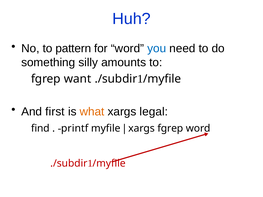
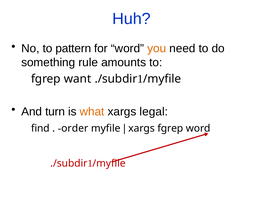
you colour: blue -> orange (157, 49)
silly: silly -> rule (88, 63)
first: first -> turn (55, 112)
printf: printf -> order (75, 129)
